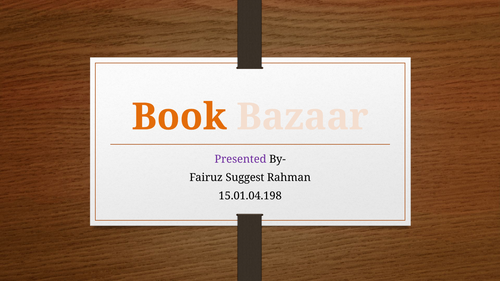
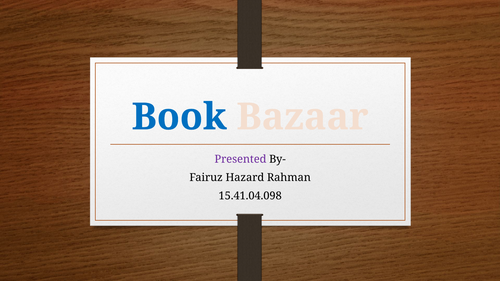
Book colour: orange -> blue (179, 117)
Suggest: Suggest -> Hazard (245, 178)
15.01.04.198: 15.01.04.198 -> 15.41.04.098 (250, 196)
